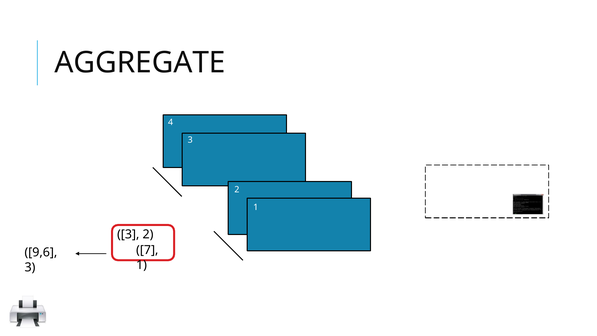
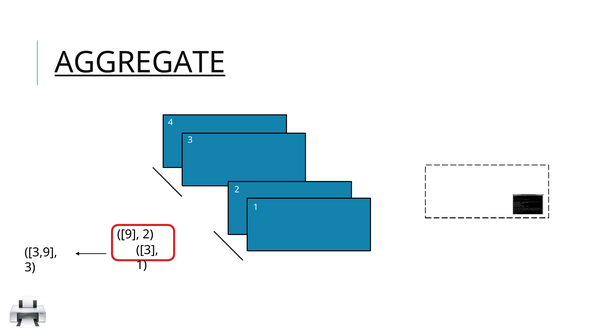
AGGREGATE underline: none -> present (140, 63)
3: 3 -> 9 (128, 234)
7: 7 -> 3 (147, 250)
9,6: 9,6 -> 3,9 (41, 252)
